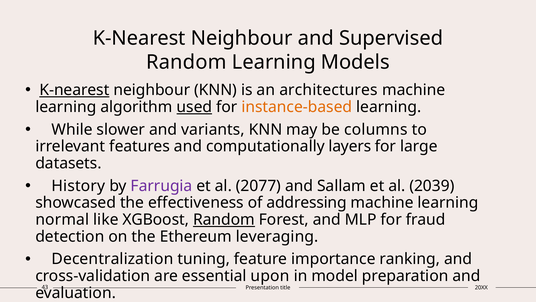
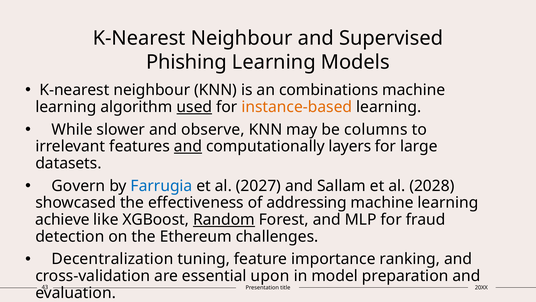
Random: Random -> Phishing (186, 62)
K-nearest underline: present -> none (74, 90)
architectures: architectures -> combinations (329, 90)
variants: variants -> observe (213, 129)
and underline: none -> present (188, 146)
History: History -> Govern (78, 186)
Farrugia colour: purple -> blue (162, 186)
2077: 2077 -> 2027 (258, 186)
2039: 2039 -> 2028 (432, 186)
normal: normal -> achieve (62, 219)
leveraging: leveraging -> challenges (277, 236)
